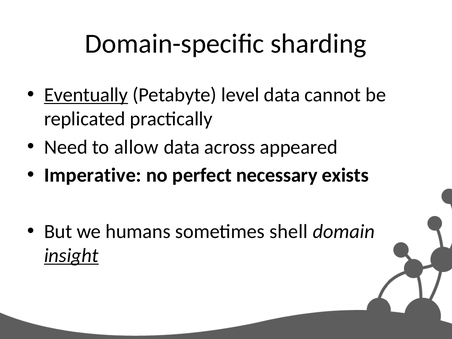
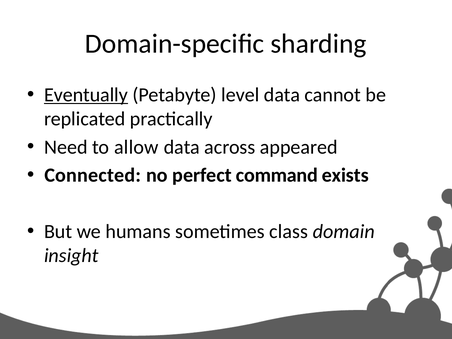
Imperative: Imperative -> Connected (93, 175)
necessary: necessary -> command (277, 175)
shell: shell -> class (289, 231)
insight underline: present -> none (71, 256)
